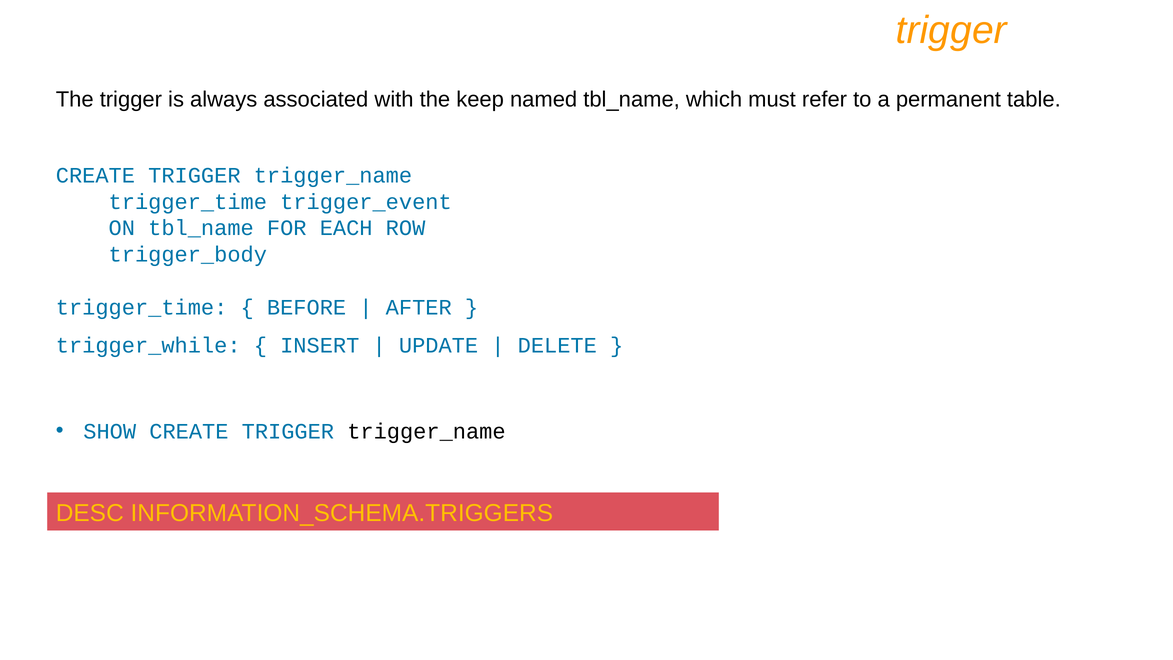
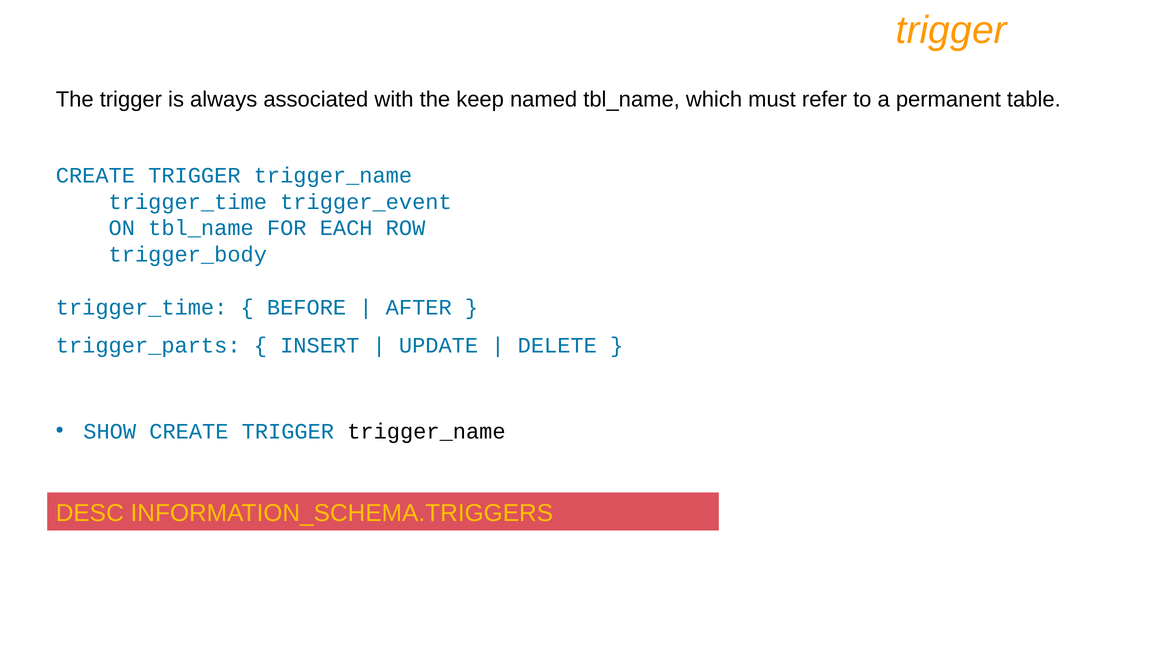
trigger_while: trigger_while -> trigger_parts (148, 345)
